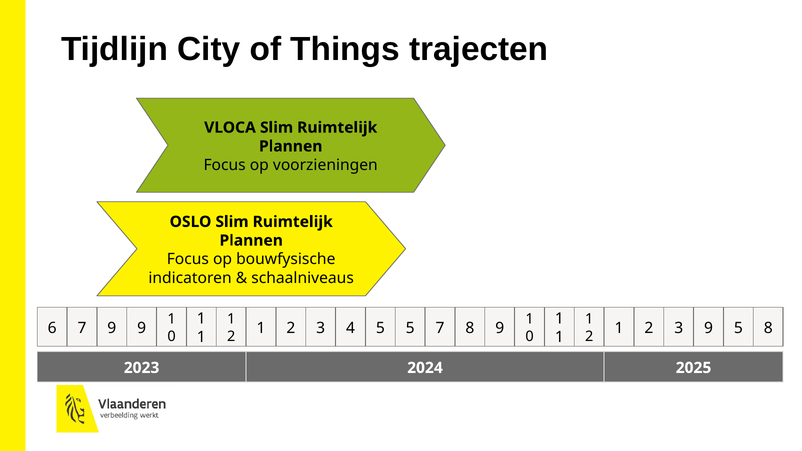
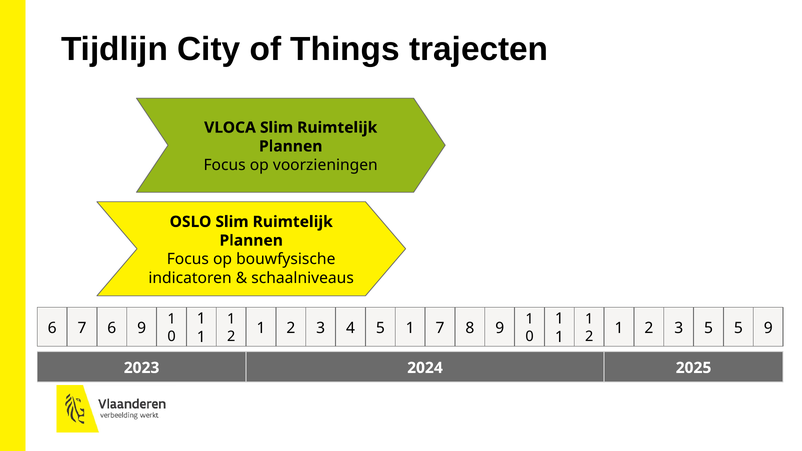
7 9: 9 -> 6 (112, 328)
5 5: 5 -> 1 (410, 328)
3 9: 9 -> 5 (709, 328)
5 8: 8 -> 9 (768, 328)
